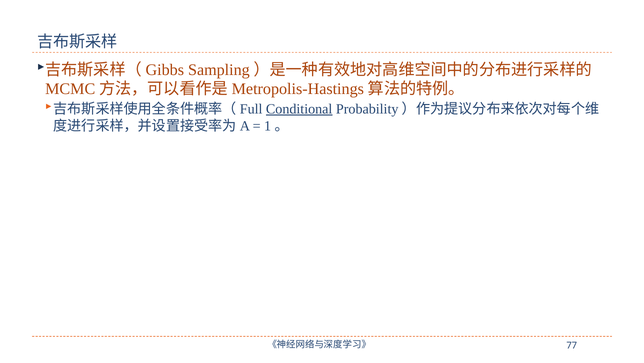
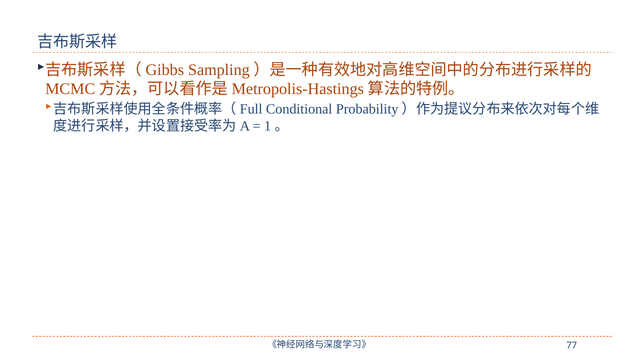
Conditional underline: present -> none (299, 109)
